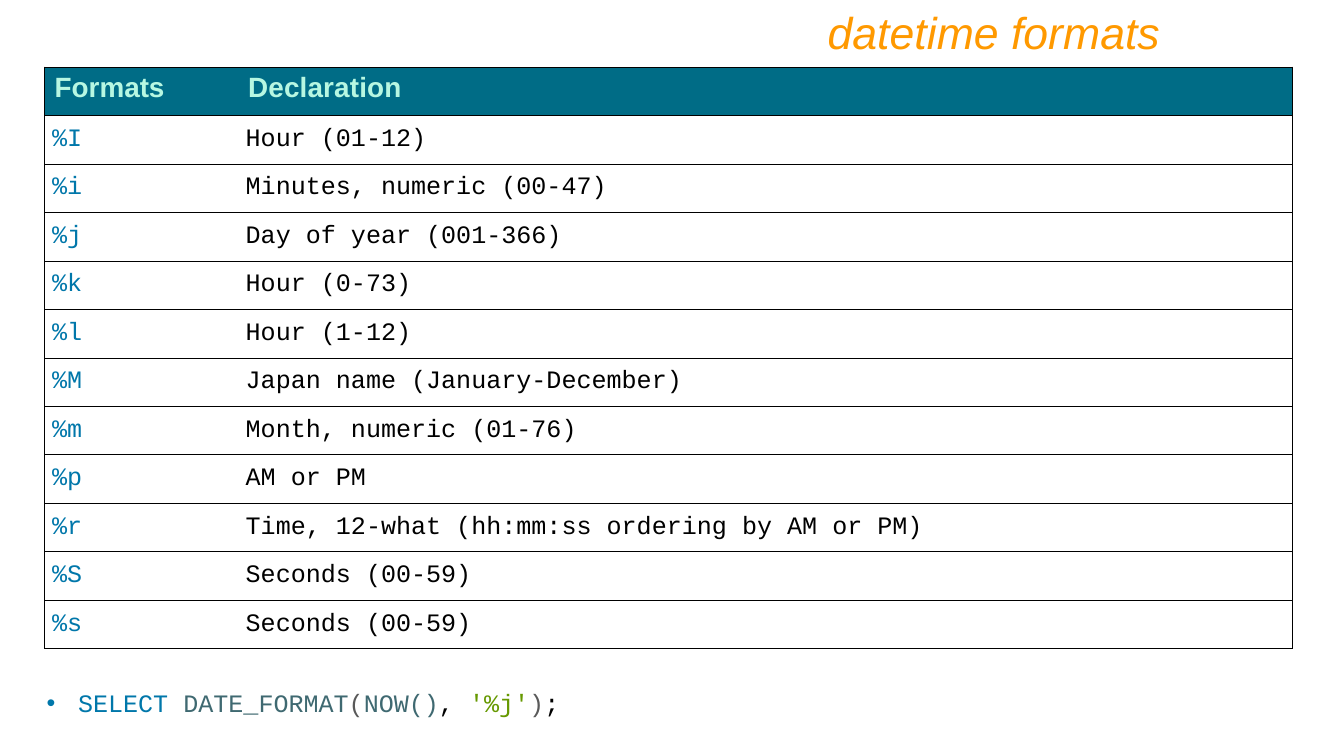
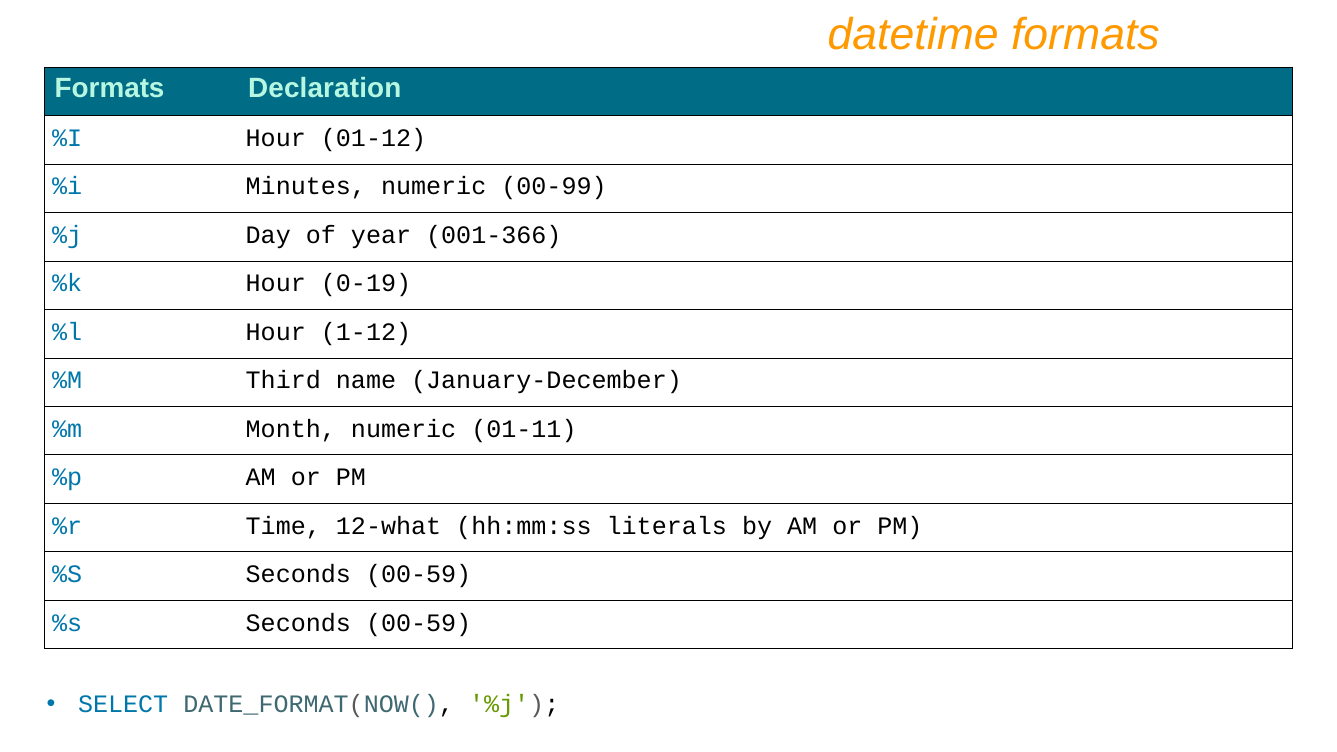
00-47: 00-47 -> 00-99 (554, 187)
0-73: 0-73 -> 0-19 (366, 284)
Japan: Japan -> Third (283, 381)
01-76: 01-76 -> 01-11 (524, 429)
ordering: ordering -> literals (667, 526)
